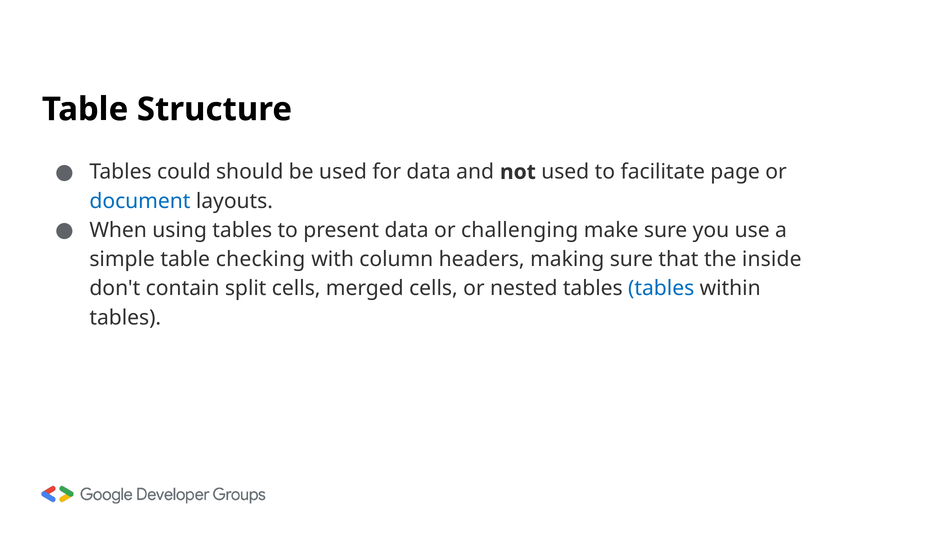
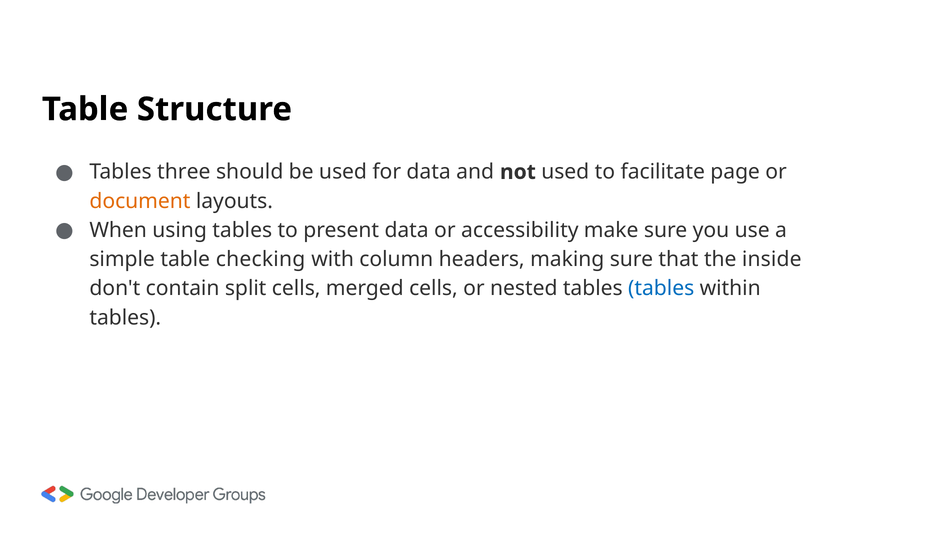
could: could -> three (184, 172)
document colour: blue -> orange (140, 201)
challenging: challenging -> accessibility (520, 230)
